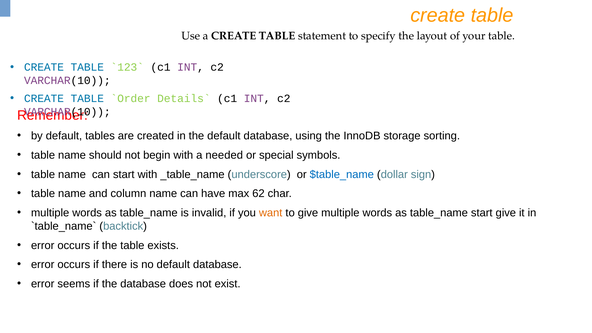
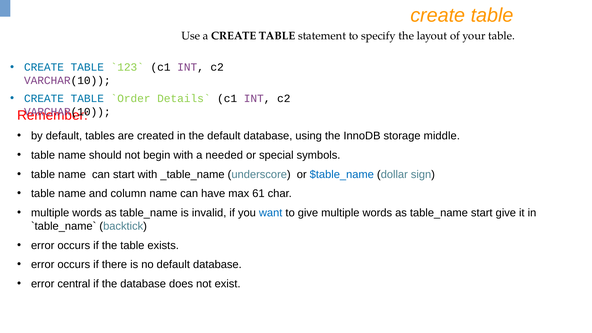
sorting: sorting -> middle (442, 136)
62: 62 -> 61 (258, 194)
want colour: orange -> blue (271, 213)
seems: seems -> central (74, 284)
